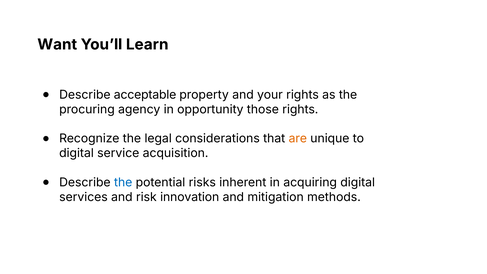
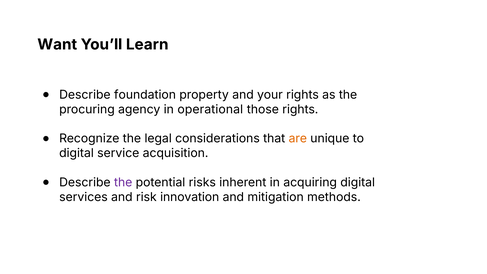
acceptable: acceptable -> foundation (145, 95)
opportunity: opportunity -> operational (210, 109)
the colour: blue -> purple (123, 182)
